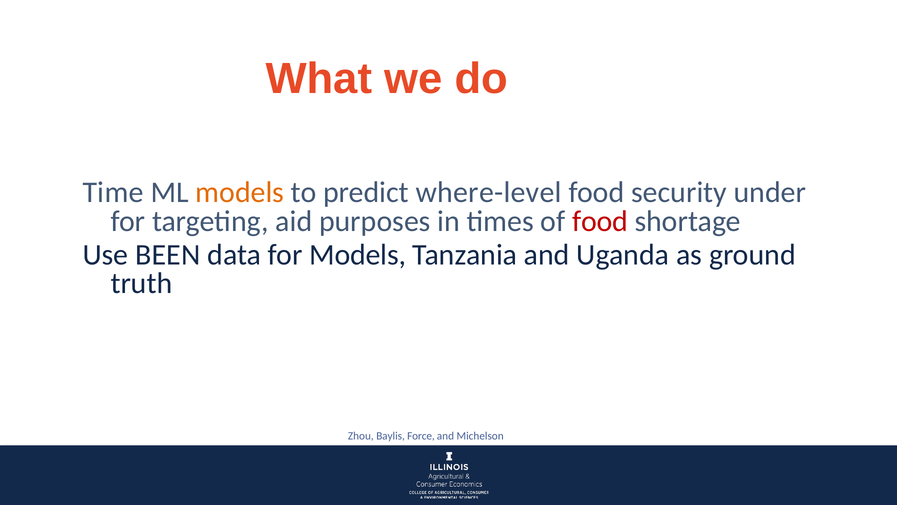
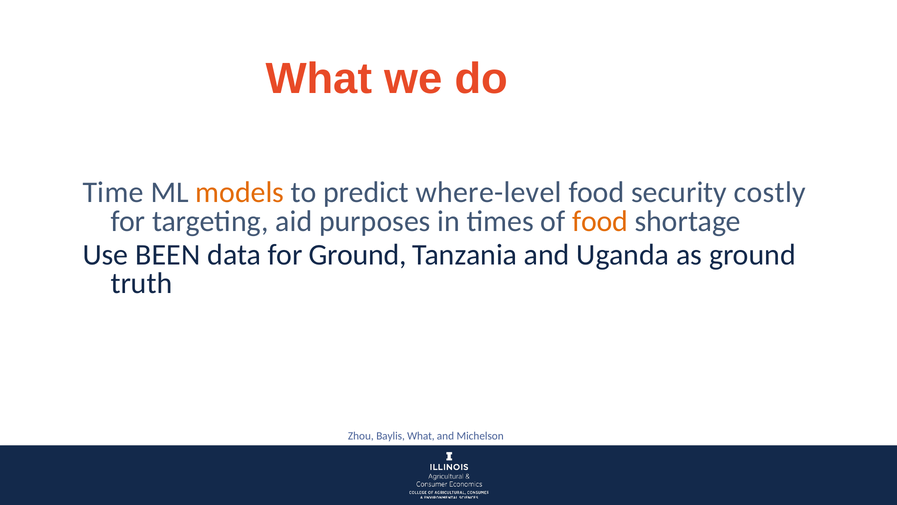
under: under -> costly (770, 192)
food colour: red -> orange (600, 221)
for Models: Models -> Ground (358, 255)
Baylis Force: Force -> What (421, 436)
